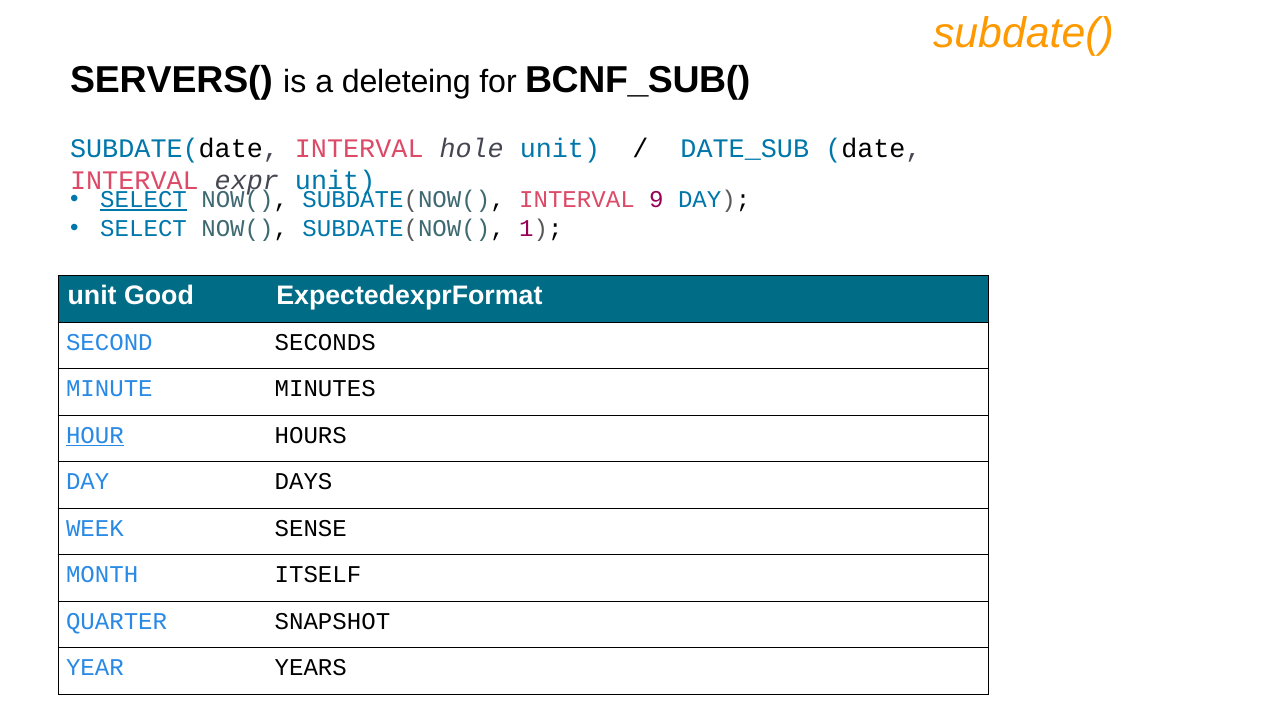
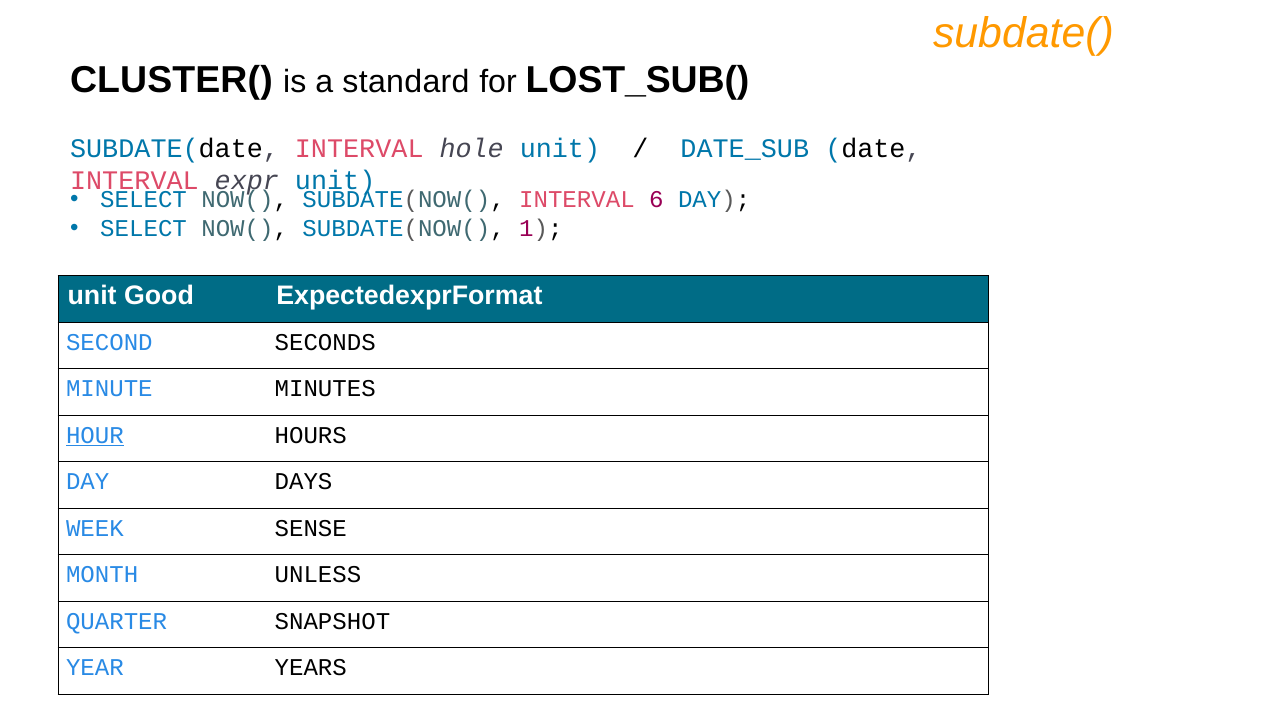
SERVERS(: SERVERS( -> CLUSTER( (171, 80)
deleteing: deleteing -> standard (406, 82)
BCNF_SUB(: BCNF_SUB( -> LOST_SUB( (638, 80)
SELECT underline: present -> none (144, 200)
9: 9 -> 6 (656, 200)
ITSELF: ITSELF -> UNLESS (318, 575)
